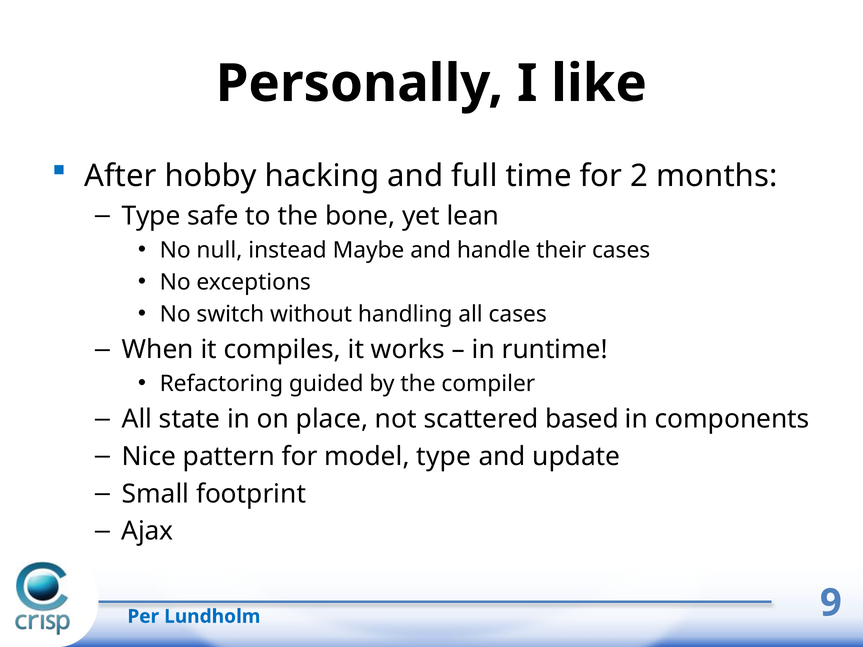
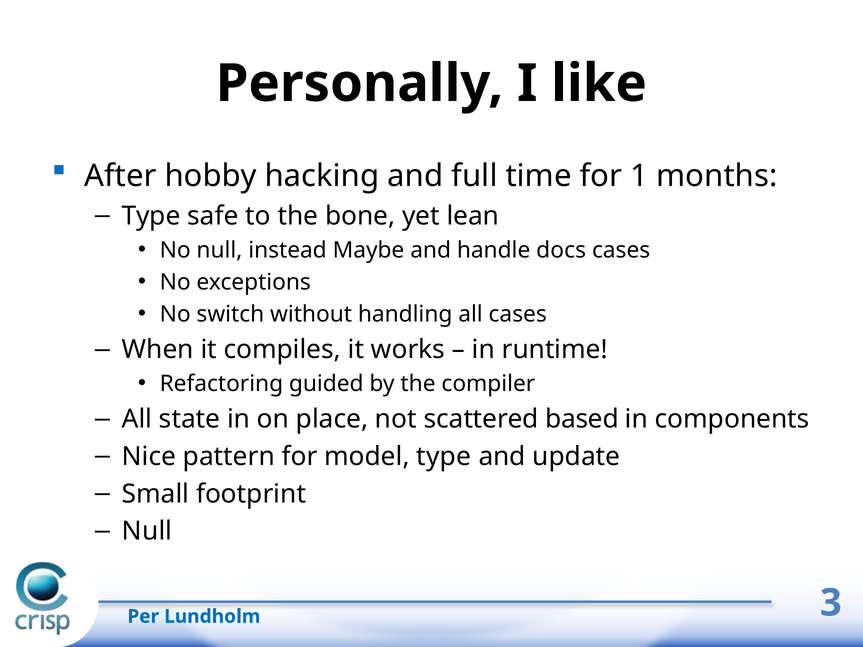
2: 2 -> 1 (639, 176)
their: their -> docs (561, 250)
Ajax: Ajax -> Null (147, 531)
9: 9 -> 3 (831, 603)
